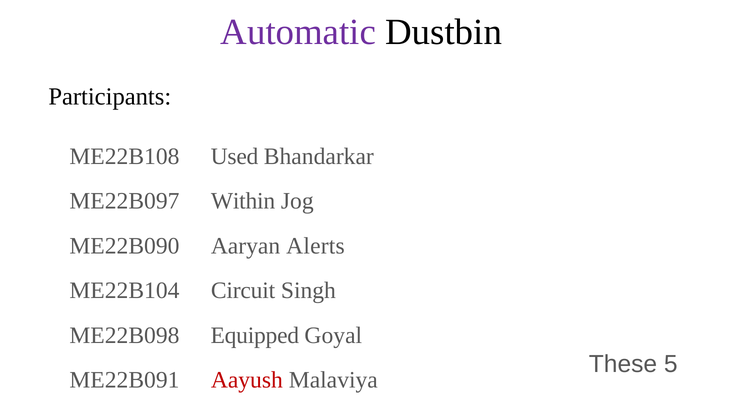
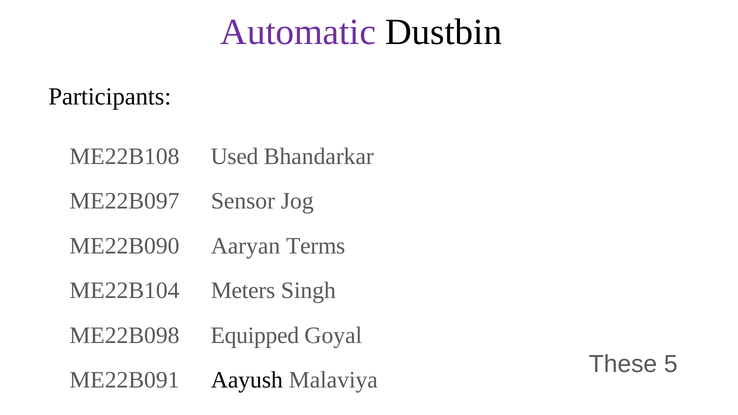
Within: Within -> Sensor (243, 201)
Alerts: Alerts -> Terms (316, 246)
Circuit: Circuit -> Meters (243, 291)
Aayush colour: red -> black (247, 380)
